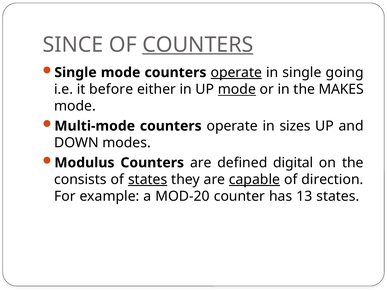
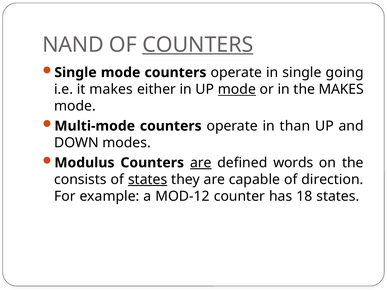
SINCE: SINCE -> NAND (73, 45)
operate underline: present -> none (236, 73)
it before: before -> makes (111, 89)
sizes: sizes -> than (295, 126)
are underline: none -> present (201, 163)
digital: digital -> words (293, 163)
capable underline: present -> none (254, 180)
MOD-20: MOD-20 -> MOD-12 (183, 196)
13: 13 -> 18 (304, 196)
